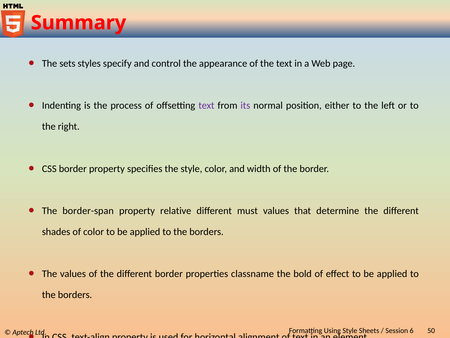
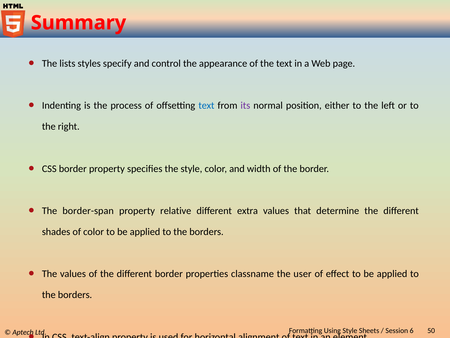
sets: sets -> lists (67, 63)
text colour: purple -> blue (206, 105)
must: must -> extra (248, 210)
bold: bold -> user (303, 273)
